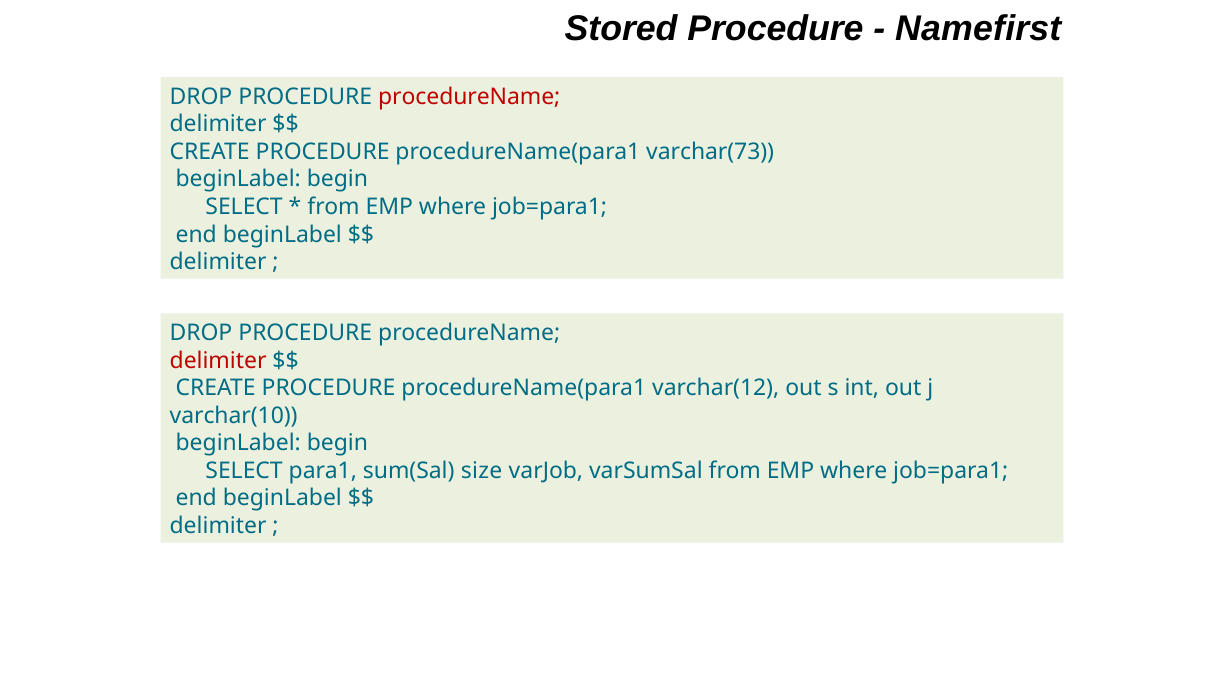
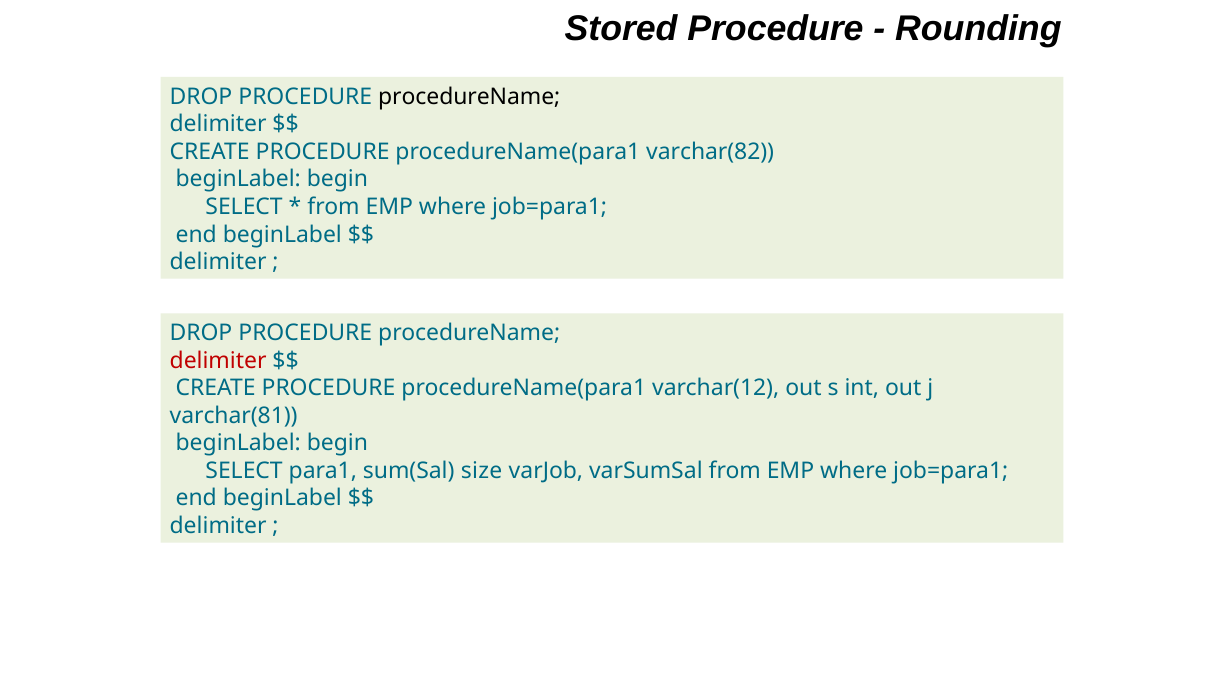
Namefirst: Namefirst -> Rounding (978, 28)
procedureName colour: red -> black (469, 97)
varchar(73: varchar(73 -> varchar(82 (710, 152)
varchar(10: varchar(10 -> varchar(81 (234, 416)
